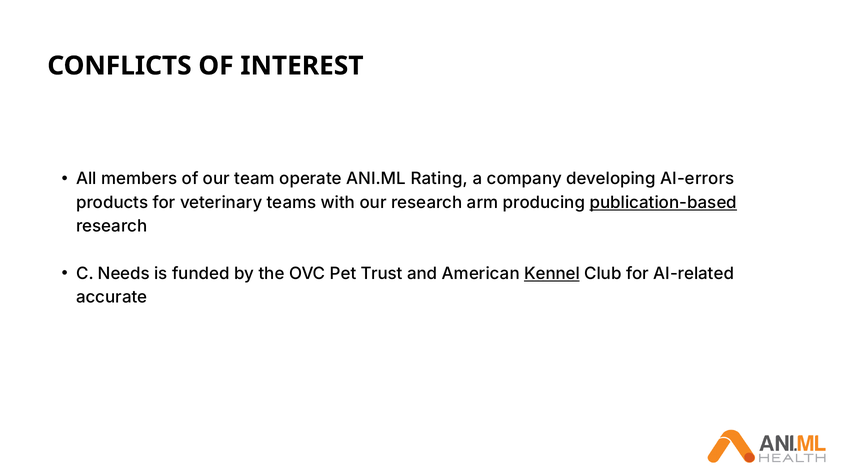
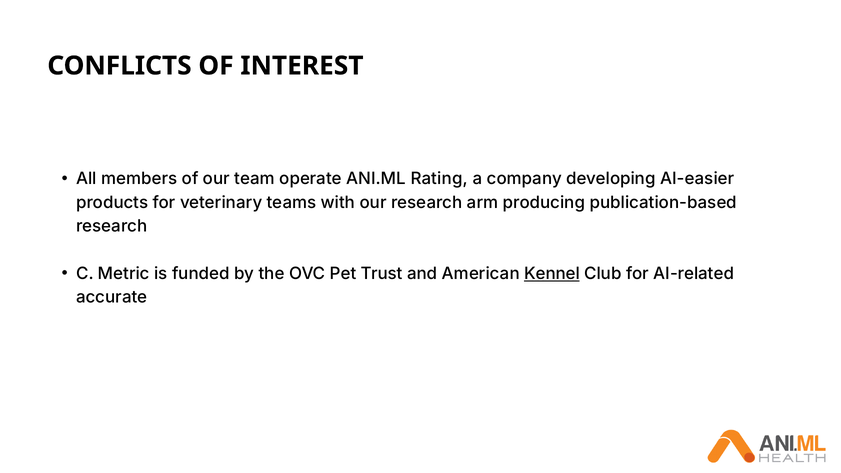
AI-errors: AI-errors -> AI-easier (697, 179)
publication-based underline: present -> none (663, 203)
Needs: Needs -> Metric (124, 274)
